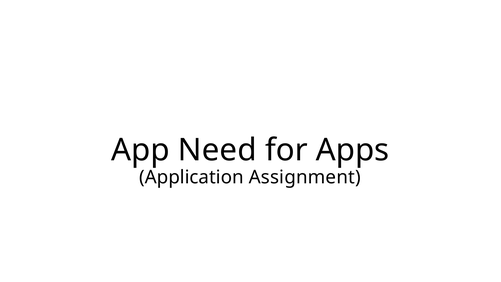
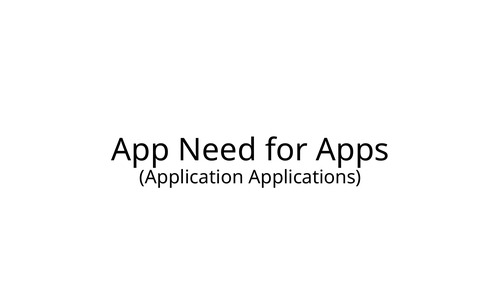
Assignment: Assignment -> Applications (305, 177)
